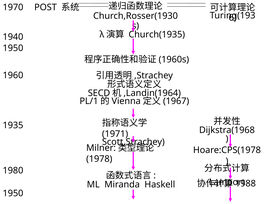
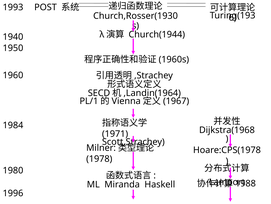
1970: 1970 -> 1993 (13, 7)
Church(1935: Church(1935 -> Church(1944 (157, 34)
1935: 1935 -> 1984 (13, 125)
1950: 1950 -> 1996 (13, 193)
